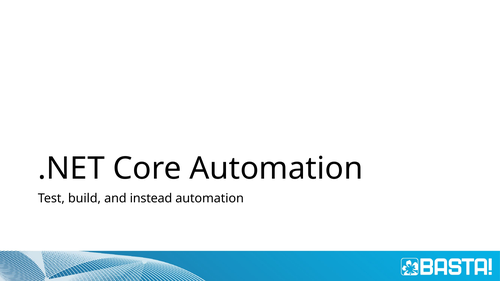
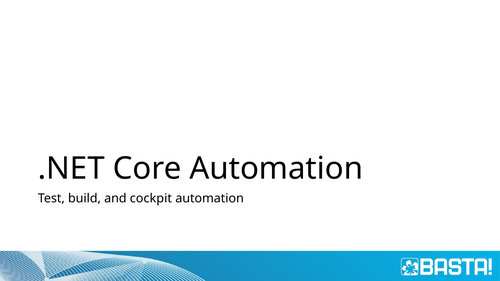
instead: instead -> cockpit (151, 198)
